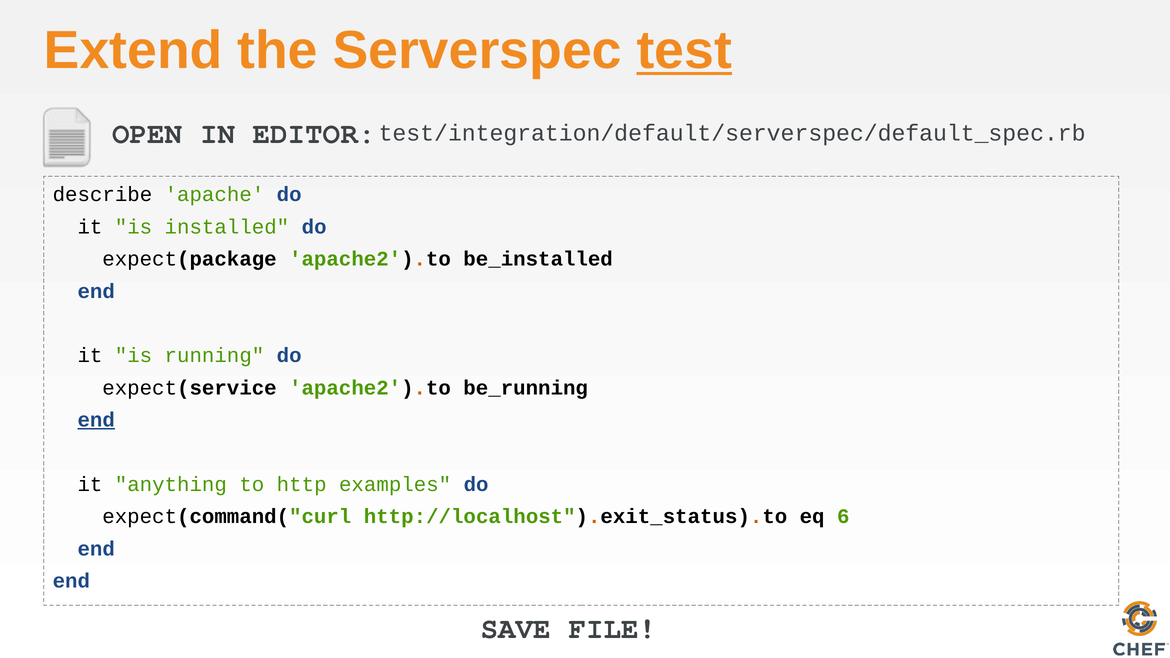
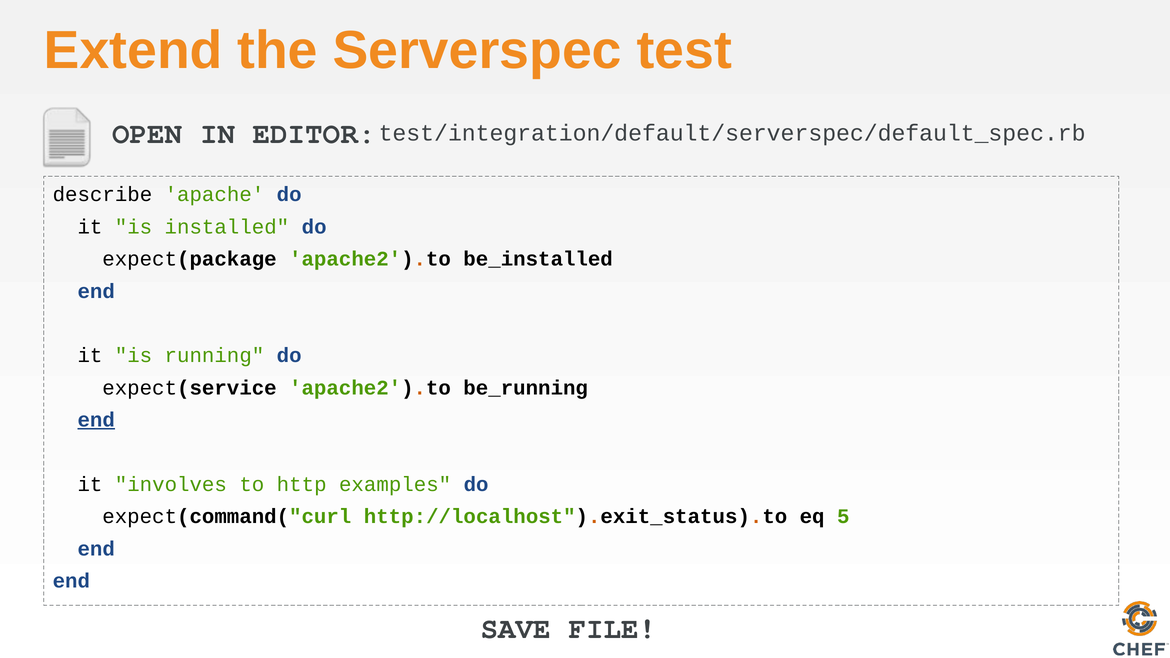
test underline: present -> none (684, 51)
anything: anything -> involves (171, 484)
6: 6 -> 5 (843, 517)
